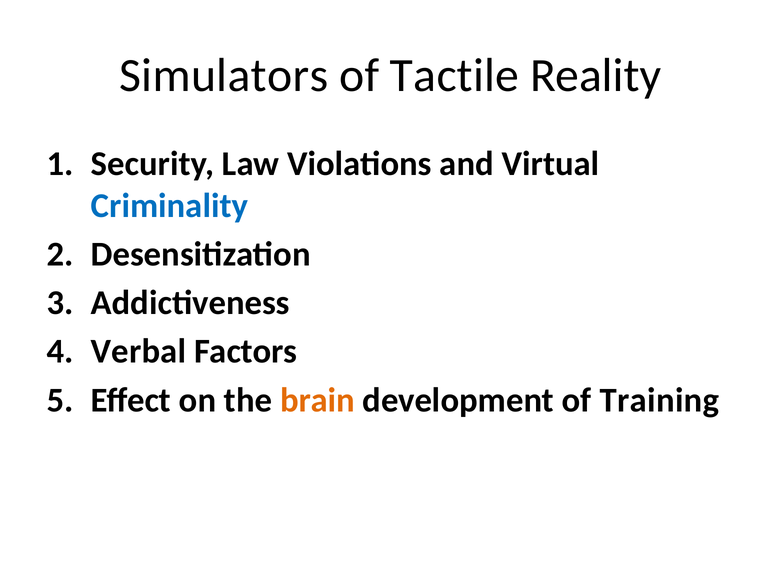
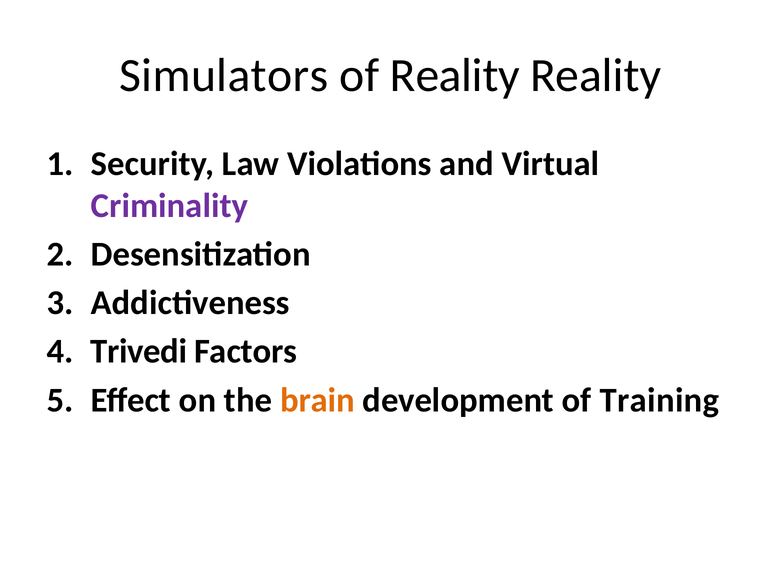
of Tactile: Tactile -> Reality (455, 76)
Criminality colour: blue -> purple (169, 206)
Verbal: Verbal -> Trivedi (139, 351)
